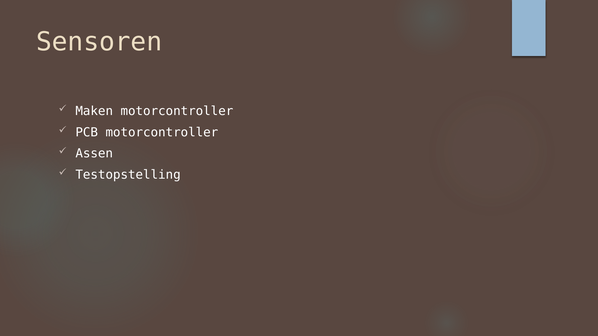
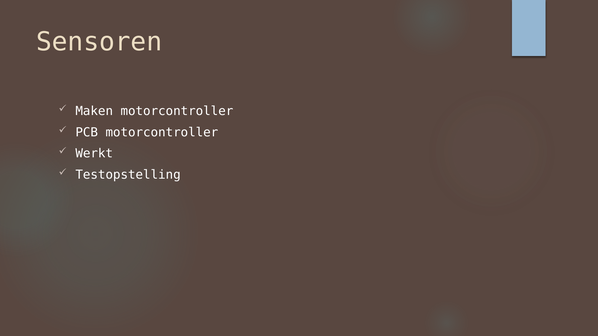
Assen: Assen -> Werkt (94, 154)
